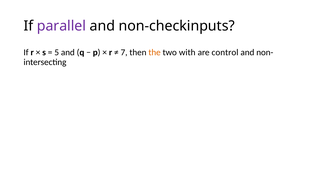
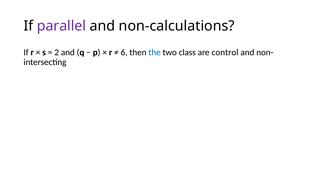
non-checkinputs: non-checkinputs -> non-calculations (177, 26)
5: 5 -> 2 (57, 52)
7: 7 -> 6 (124, 52)
the colour: orange -> blue (155, 52)
with: with -> class (187, 52)
